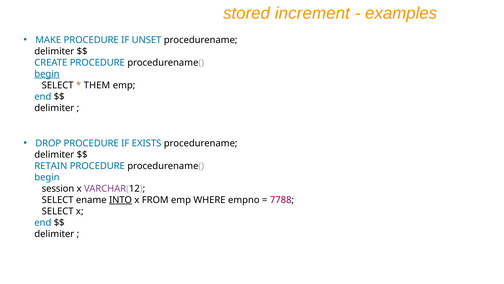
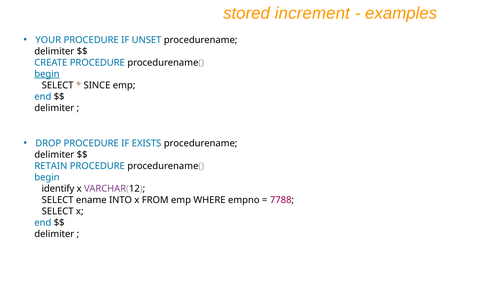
MAKE: MAKE -> YOUR (48, 40)
THEM: THEM -> SINCE (97, 85)
session: session -> identify (58, 188)
INTO underline: present -> none (121, 200)
